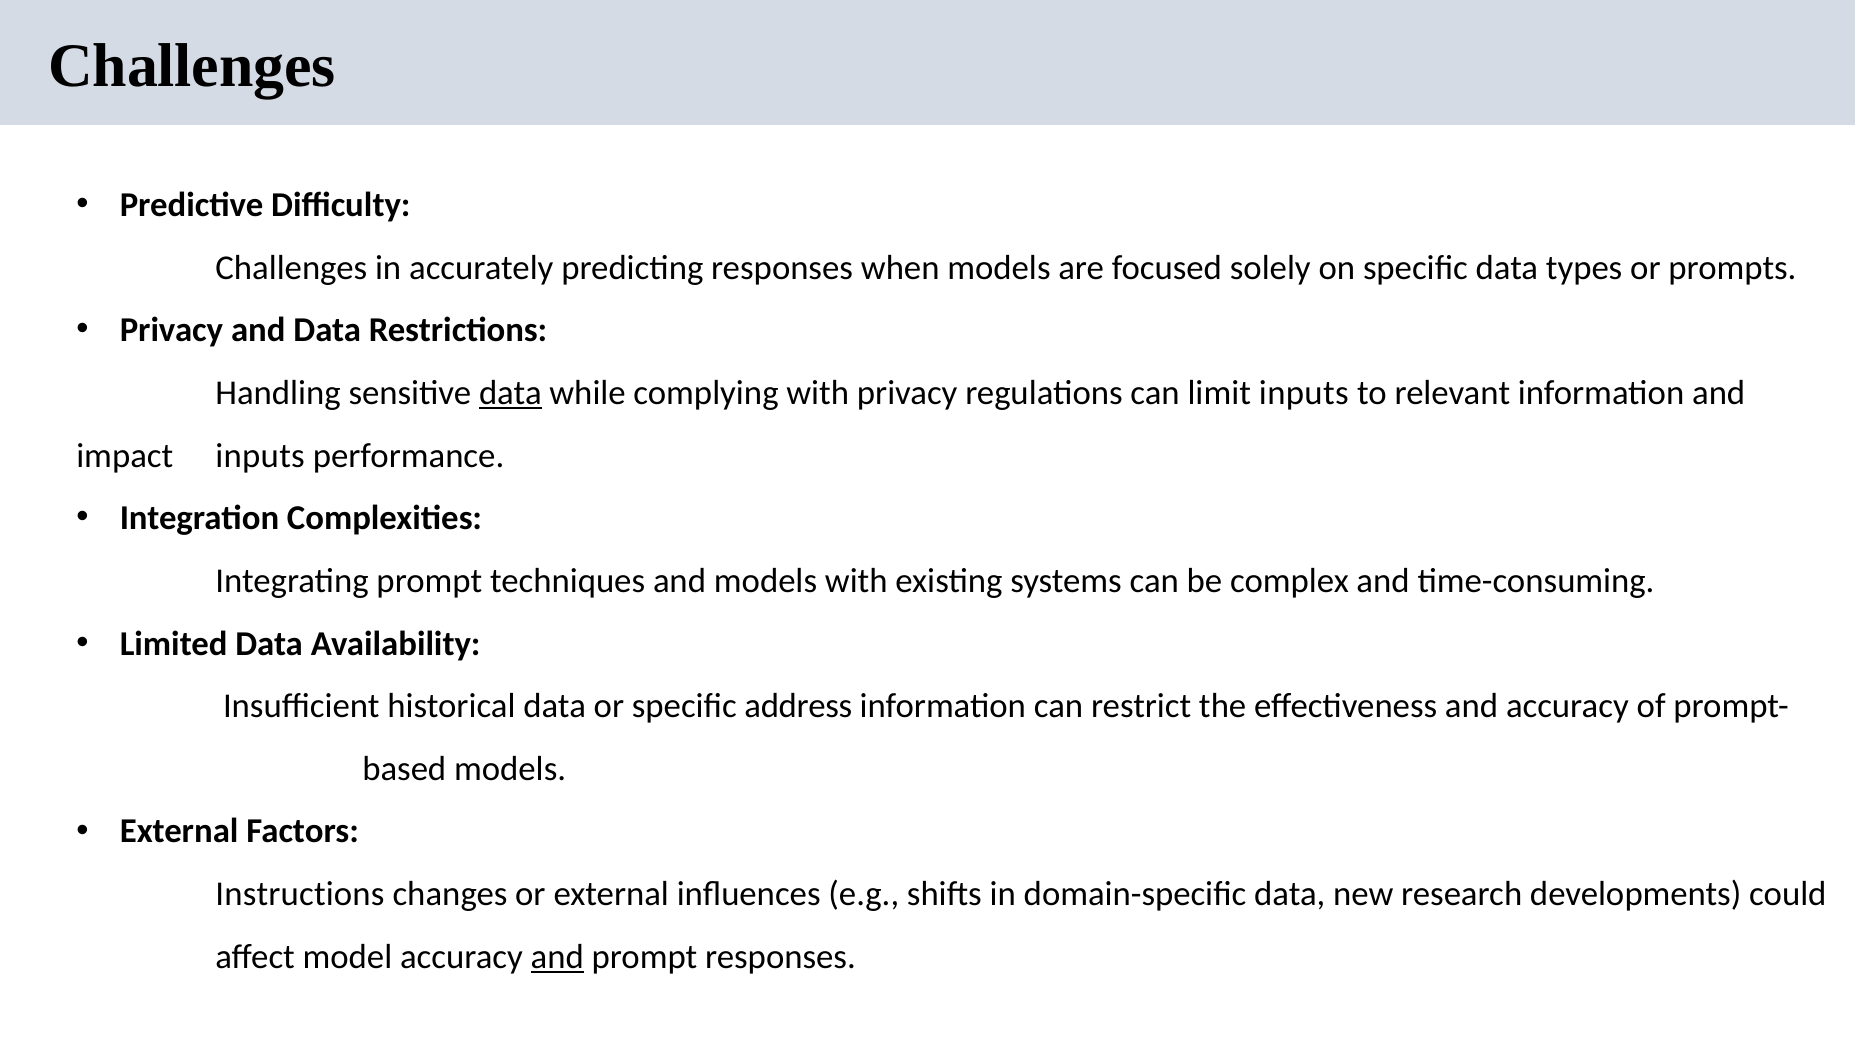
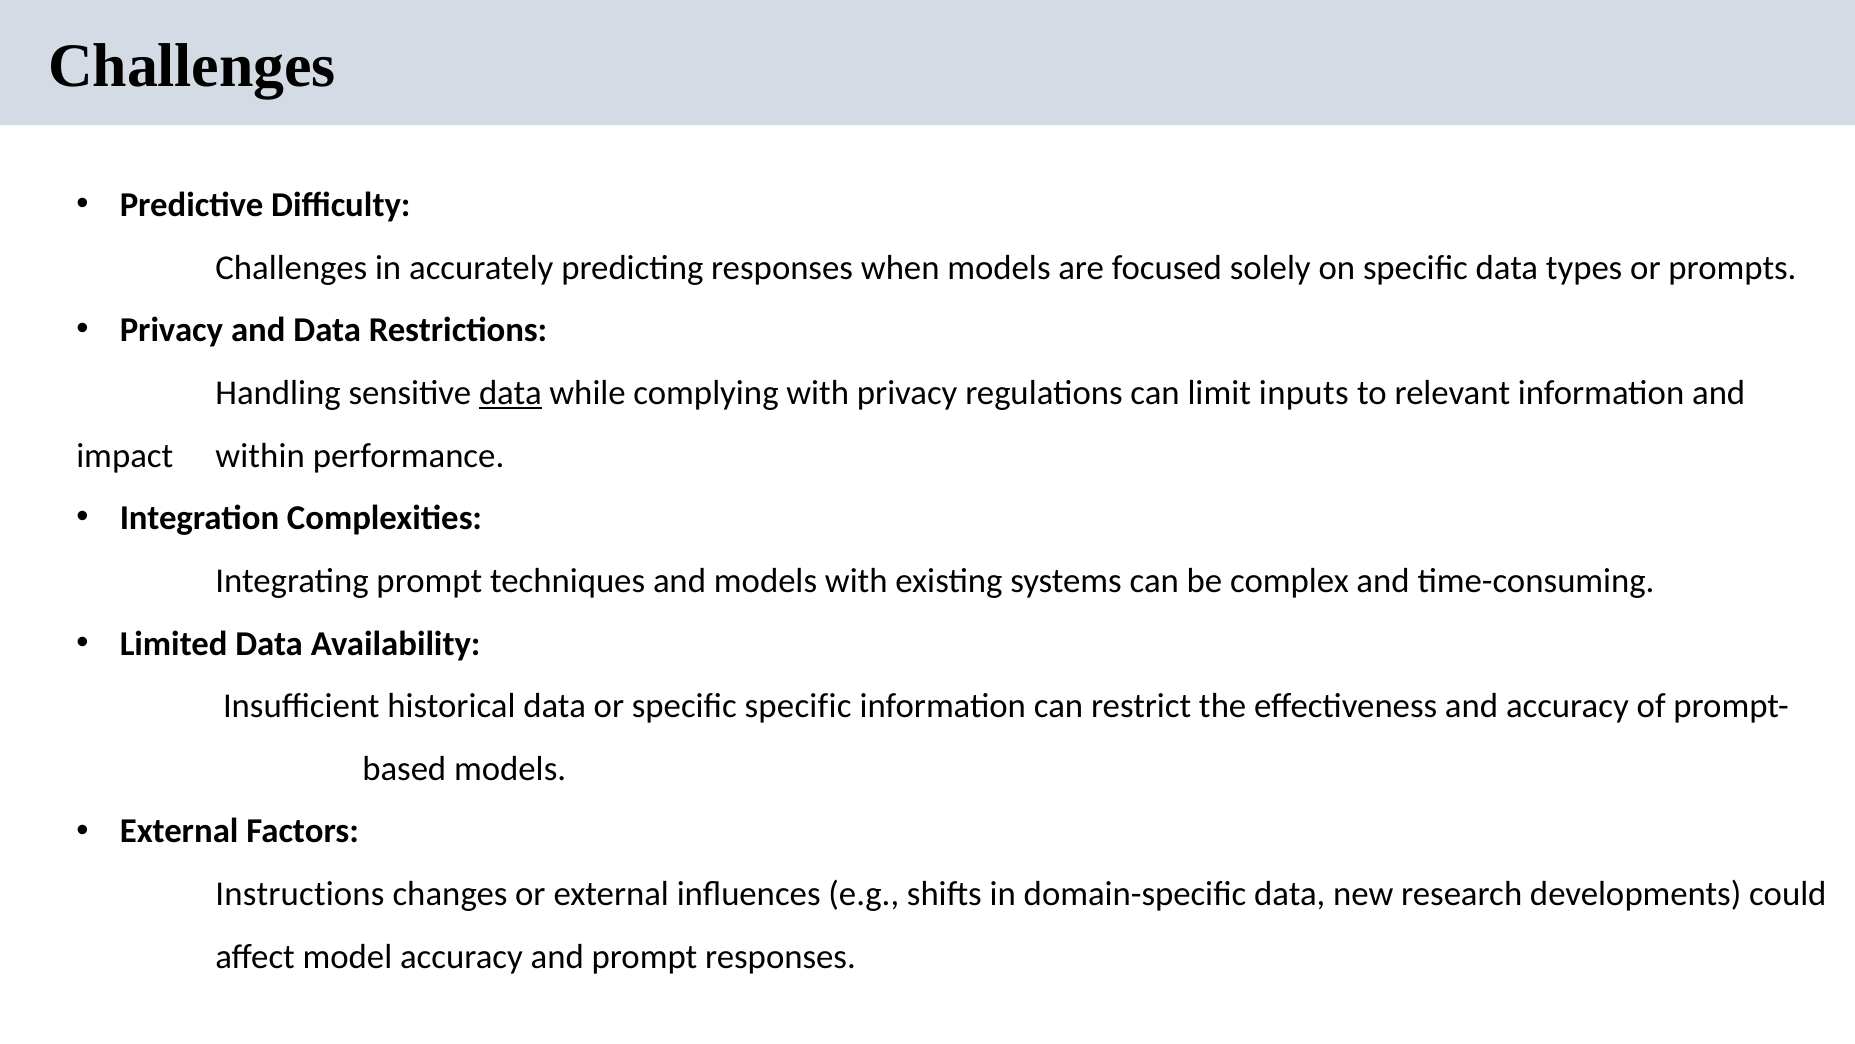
impact inputs: inputs -> within (260, 455)
specific address: address -> specific (798, 706)
and underline: present -> none (557, 956)
